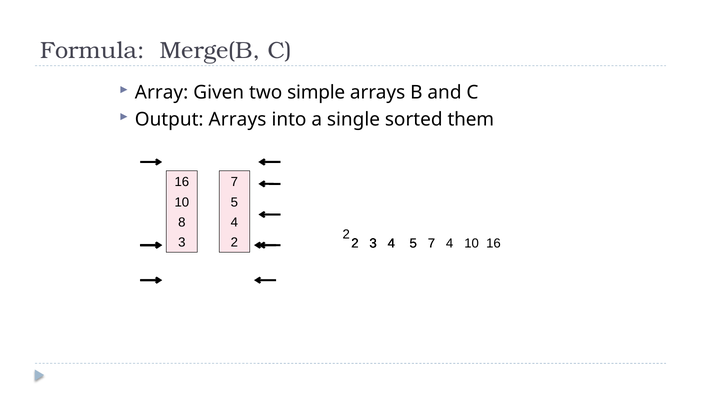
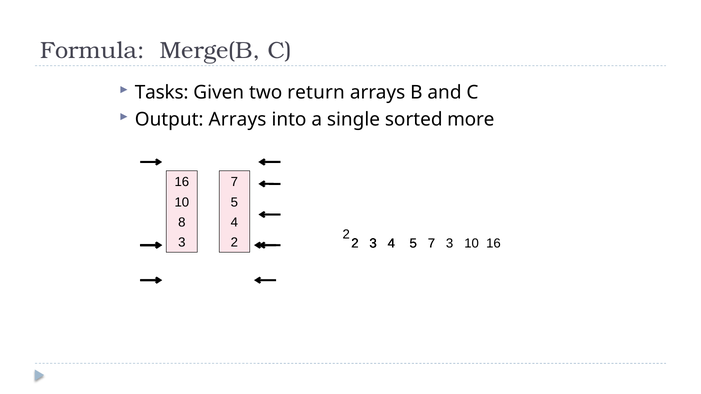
Array: Array -> Tasks (162, 93)
simple: simple -> return (316, 93)
them: them -> more (471, 120)
4: 4 -> 3 (450, 244)
